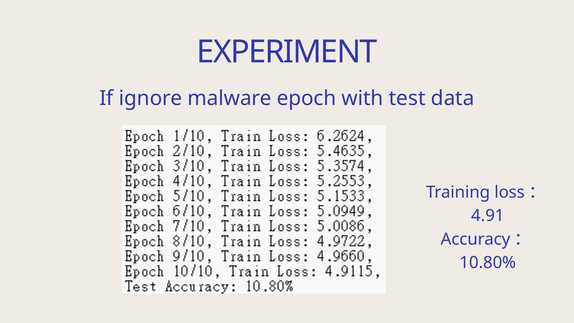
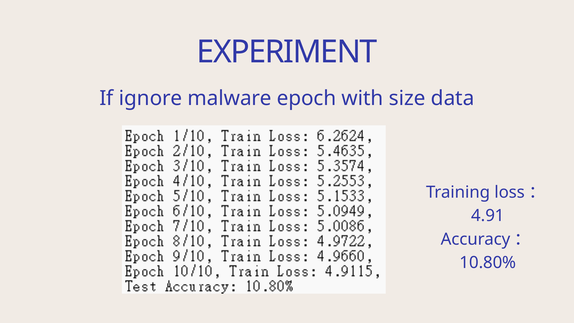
test: test -> size (407, 98)
